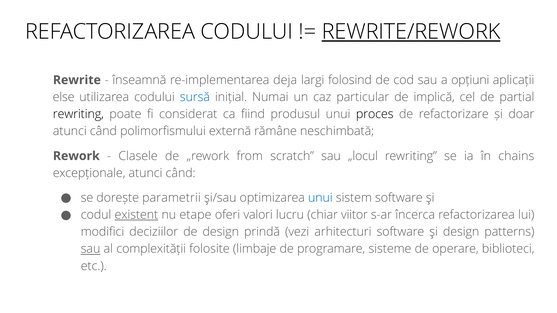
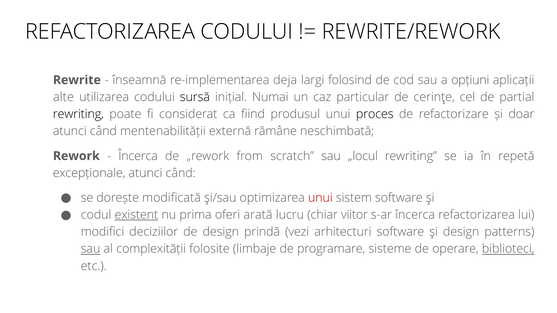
REWRITE/REWORK underline: present -> none (411, 32)
else: else -> alte (63, 97)
sursă colour: blue -> black (195, 97)
implică: implică -> cerinţe (434, 97)
polimorfismului: polimorfismului -> mentenabilității (163, 131)
Clasele: Clasele -> Încerca (138, 156)
chains: chains -> repetă (516, 156)
parametrii: parametrii -> modificată (171, 198)
unui colour: blue -> red (320, 198)
etape: etape -> prima (196, 215)
valori: valori -> arată (258, 215)
biblioteci underline: none -> present (508, 249)
